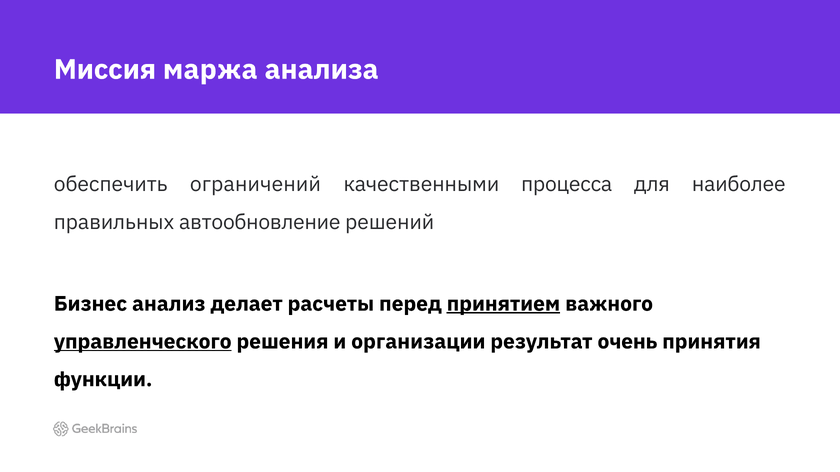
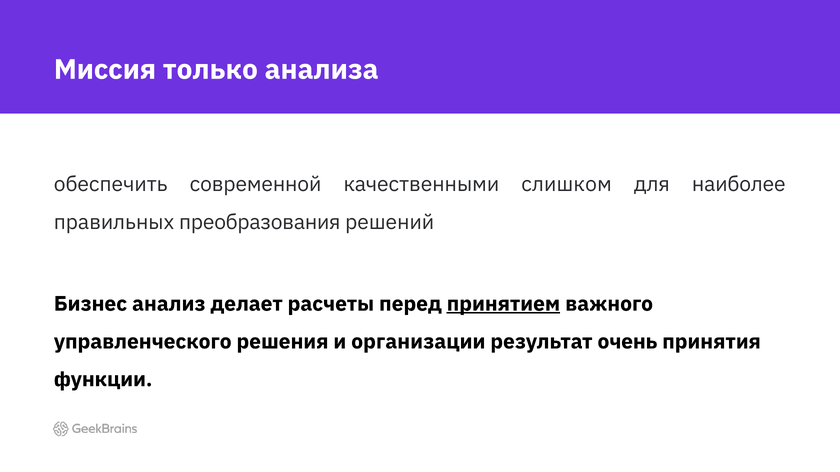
маржа: маржа -> только (210, 70)
ограничений: ограничений -> современной (256, 185)
процесса: процесса -> слишком (567, 185)
автообновление: автообновление -> преобразования (260, 222)
управленческого underline: present -> none (143, 342)
